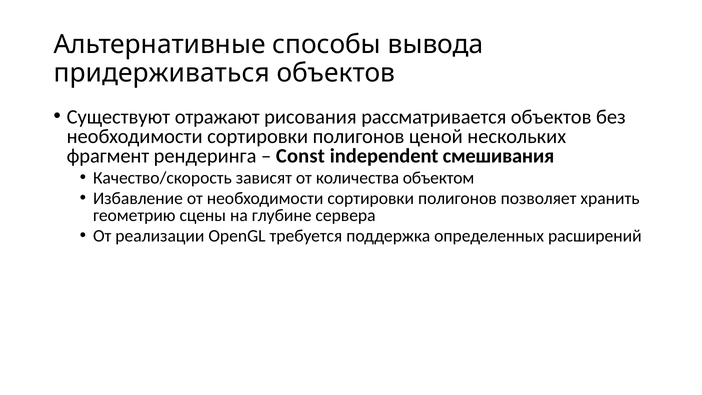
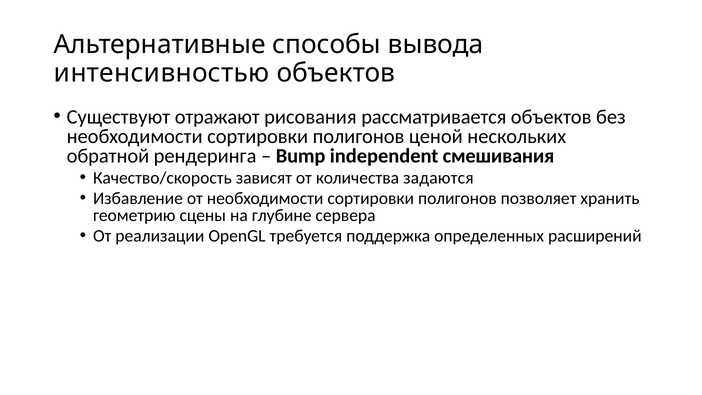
придерживаться: придерживаться -> интенсивностью (162, 73)
фрагмент: фрагмент -> обратной (108, 156)
Const: Const -> Bump (301, 156)
объектом: объектом -> задаются (438, 178)
